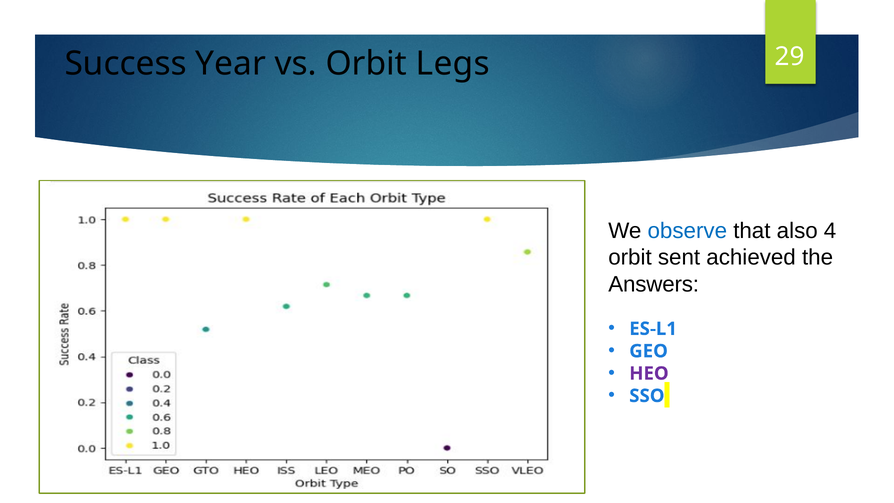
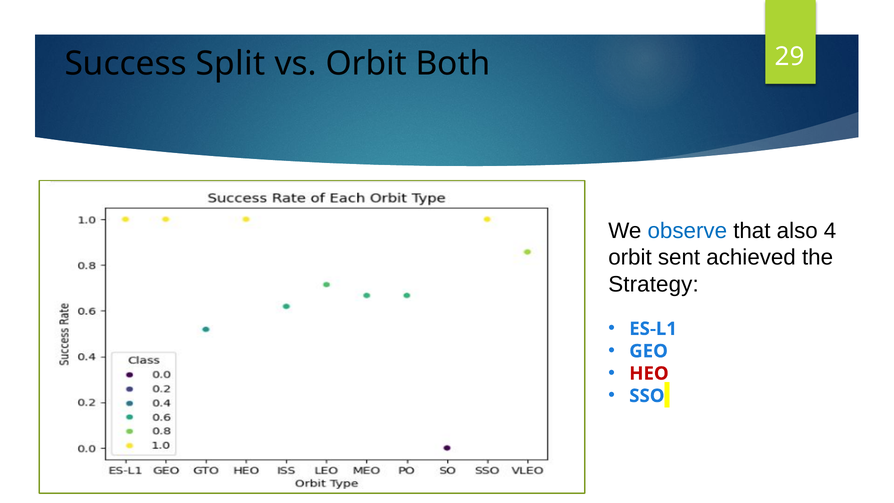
Year: Year -> Split (231, 64)
Legs: Legs -> Both (453, 64)
Answers: Answers -> Strategy (654, 284)
HEO colour: purple -> red (649, 373)
